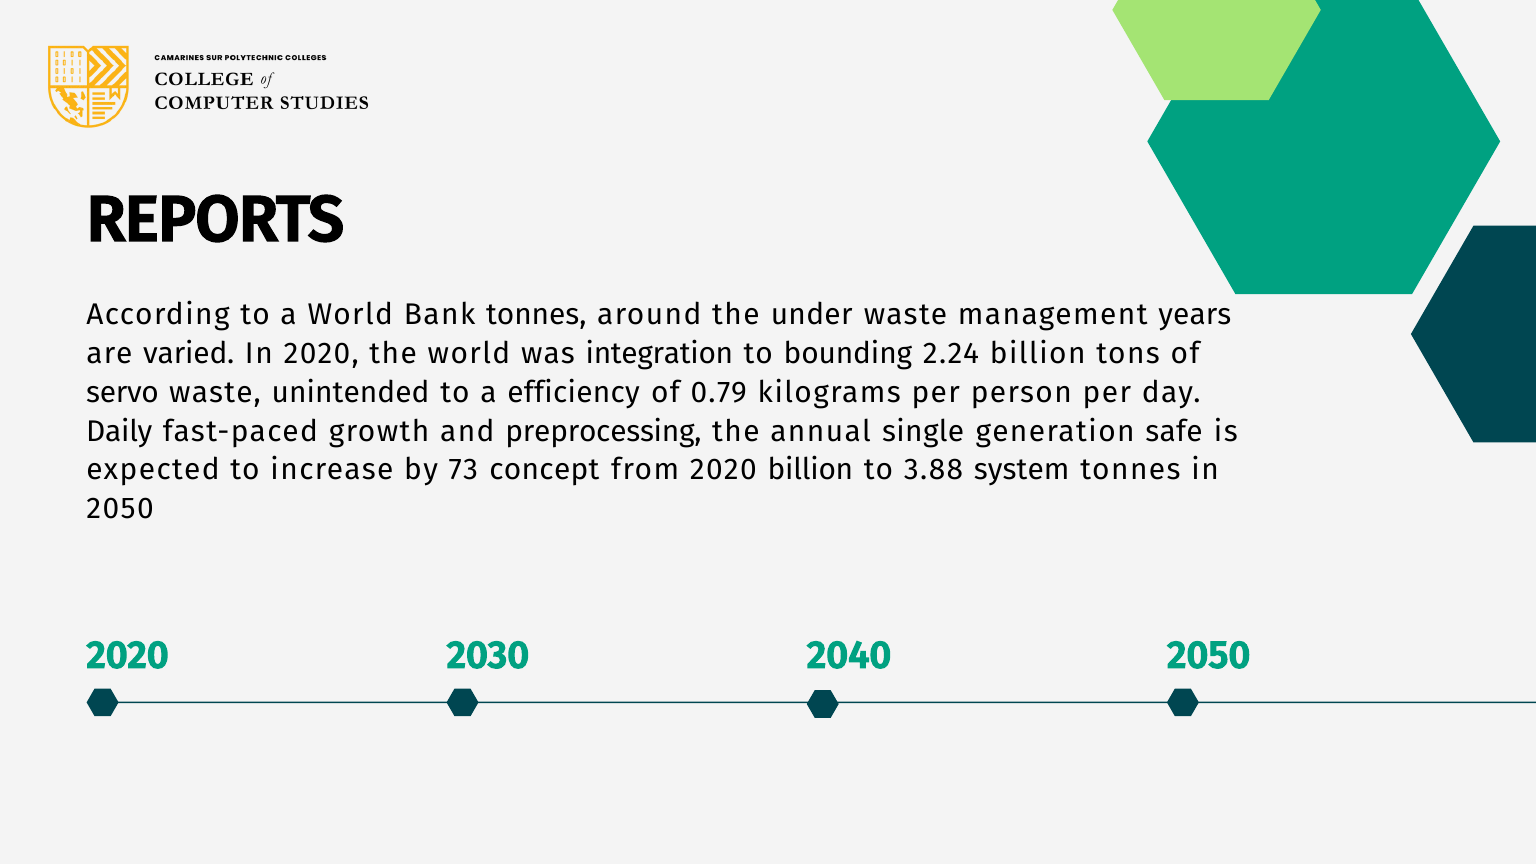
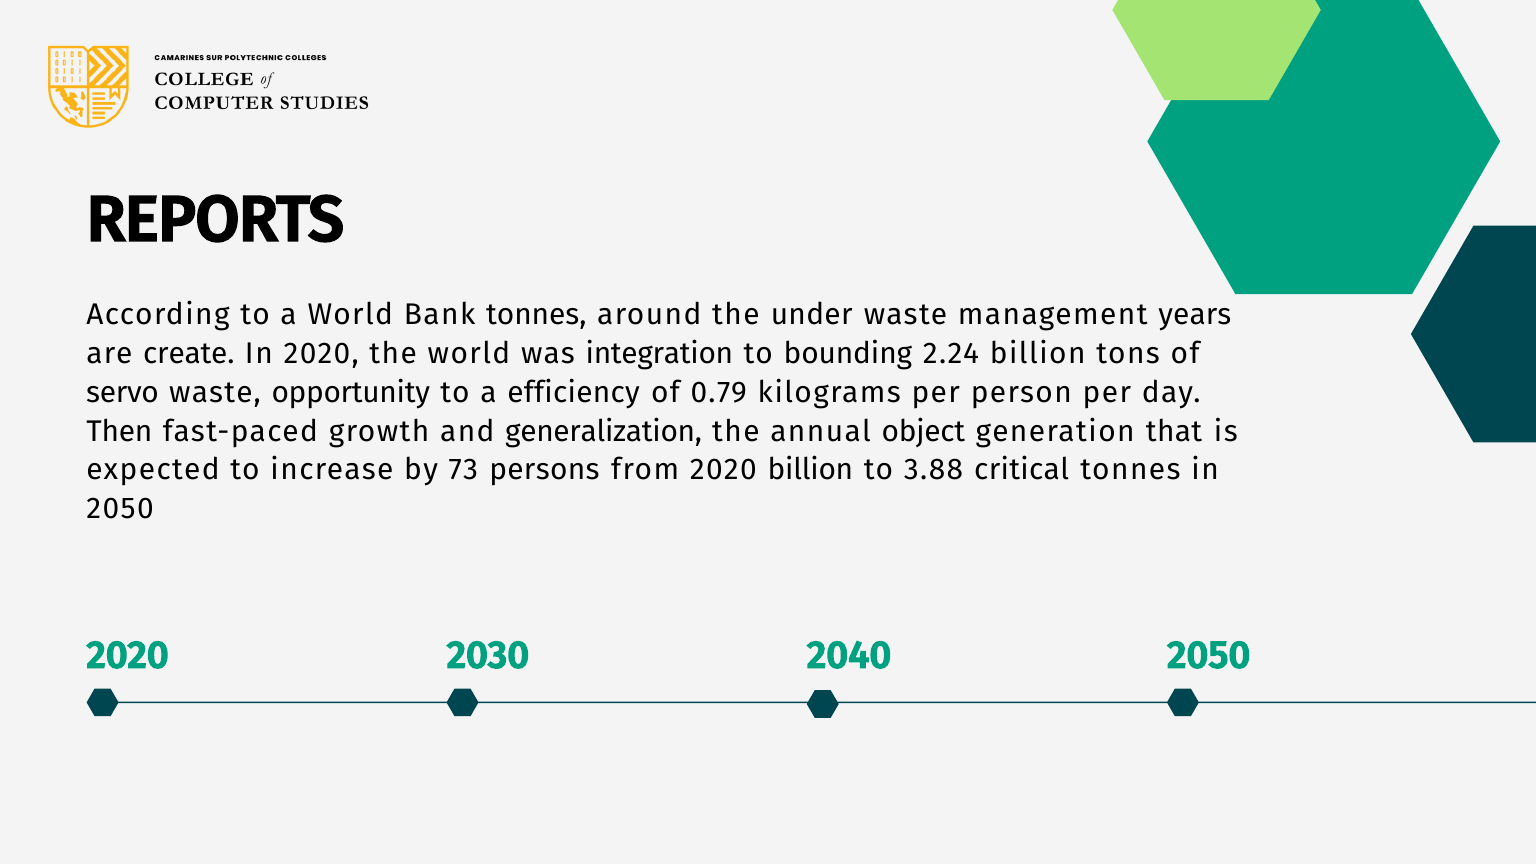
varied: varied -> create (189, 354)
unintended: unintended -> opportunity (351, 392)
Daily: Daily -> Then (119, 431)
preprocessing: preprocessing -> generalization (604, 431)
single: single -> object (923, 431)
safe: safe -> that (1174, 431)
concept: concept -> persons (544, 470)
system: system -> critical (1022, 470)
